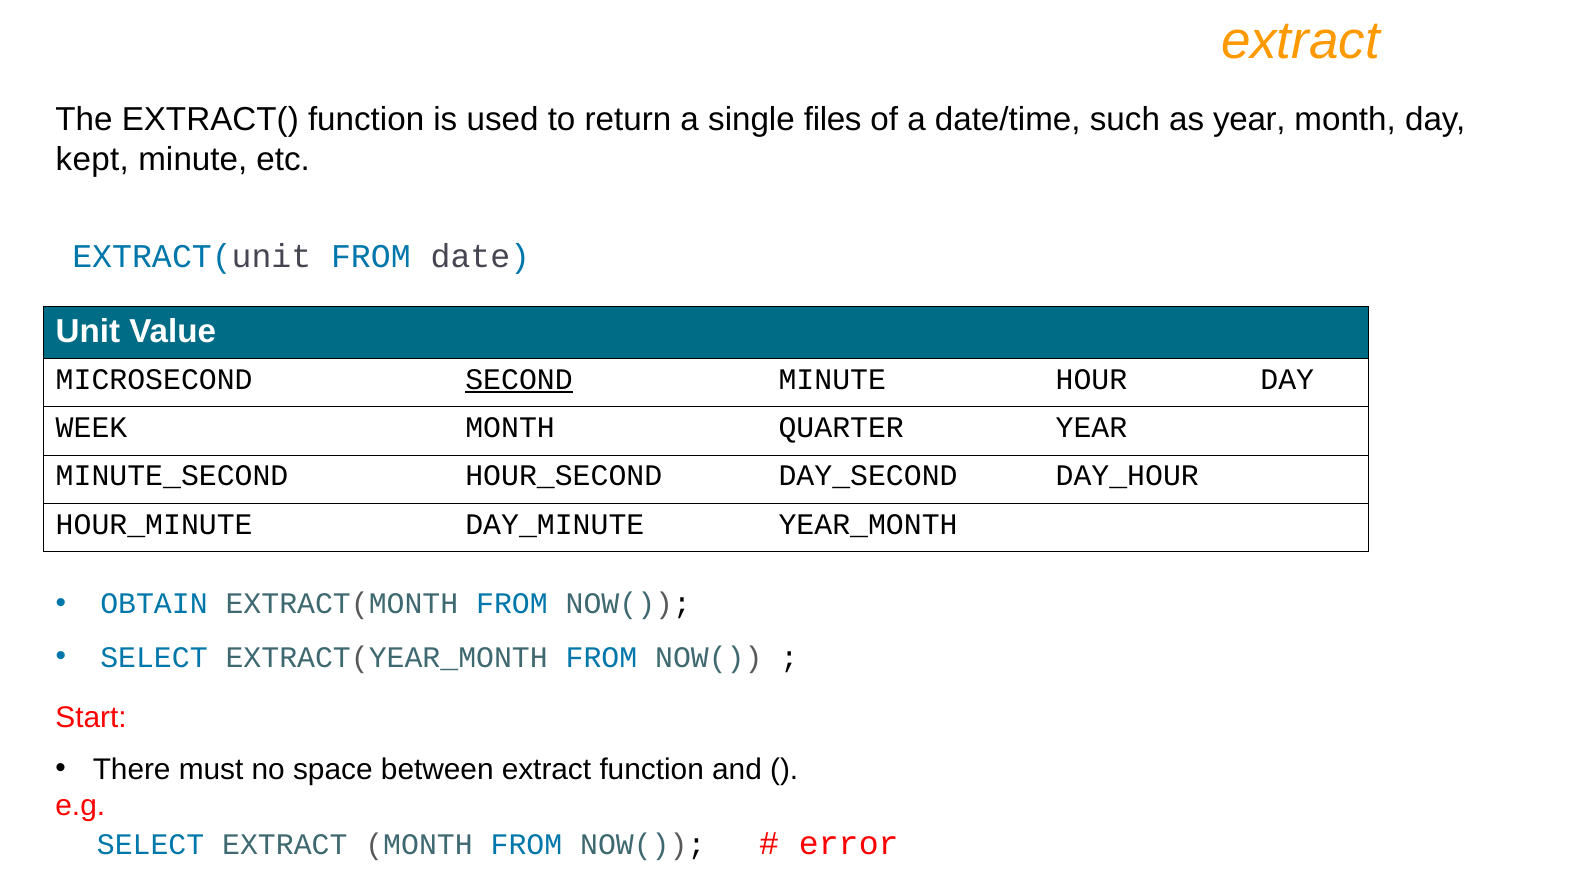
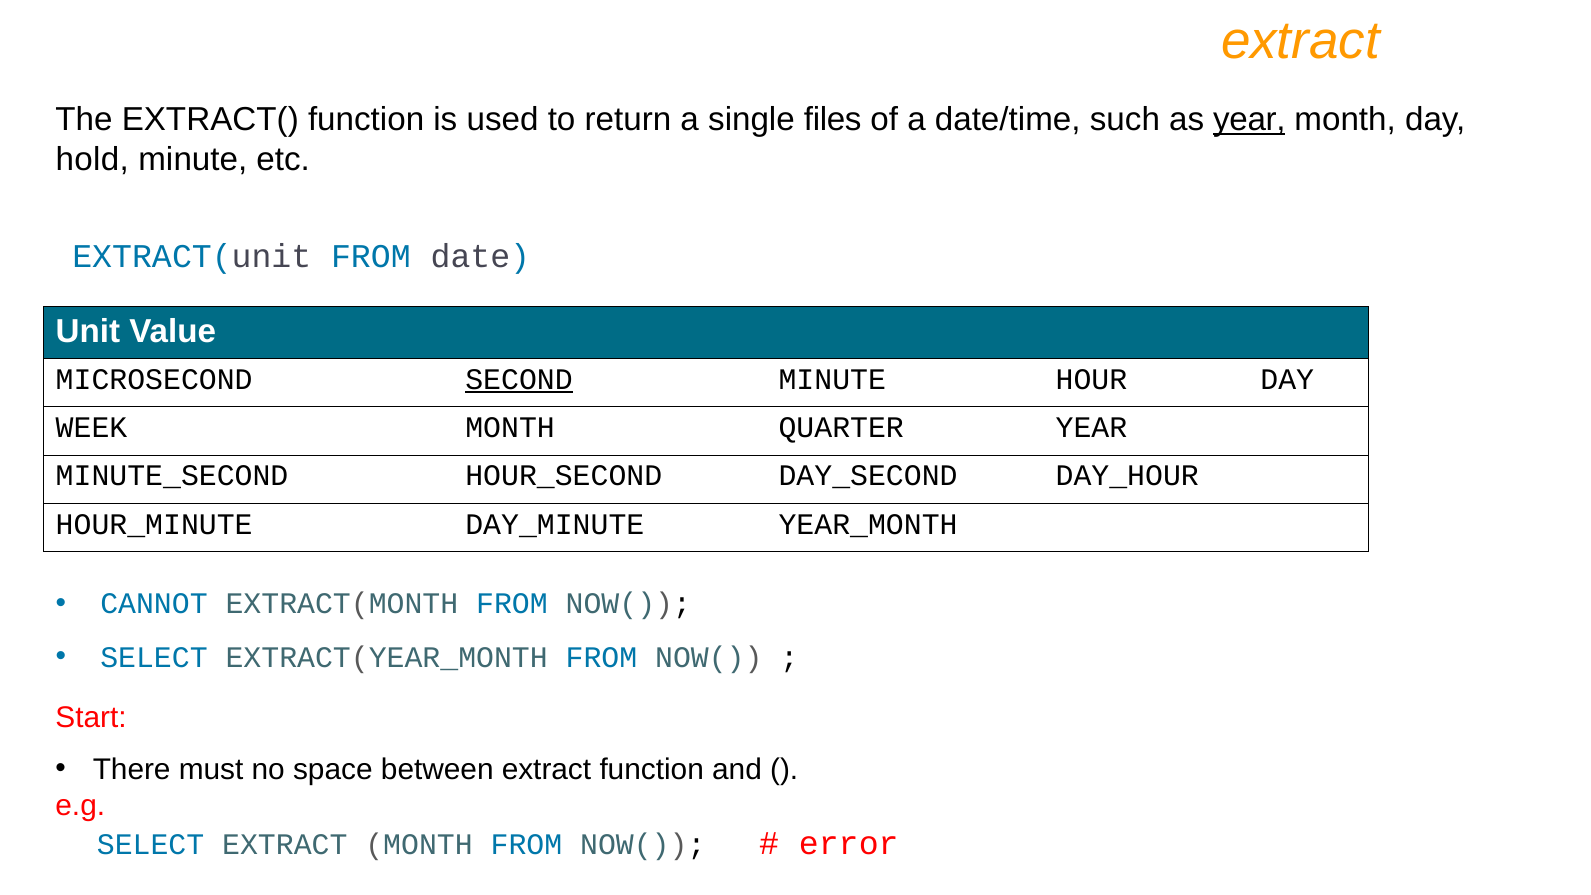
year underline: none -> present (1249, 120)
kept: kept -> hold (92, 160)
OBTAIN: OBTAIN -> CANNOT (154, 604)
